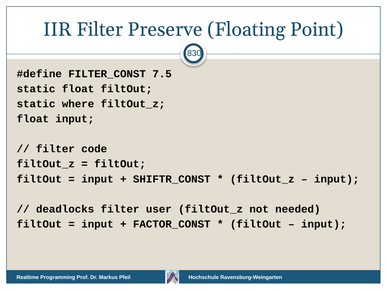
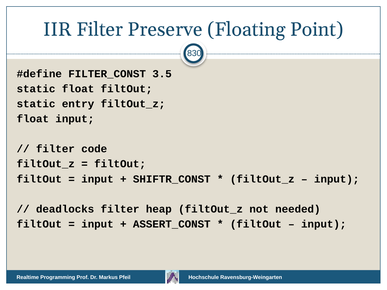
7.5: 7.5 -> 3.5 (162, 74)
where: where -> entry (78, 104)
user: user -> heap (159, 209)
FACTOR_CONST: FACTOR_CONST -> ASSERT_CONST (172, 224)
